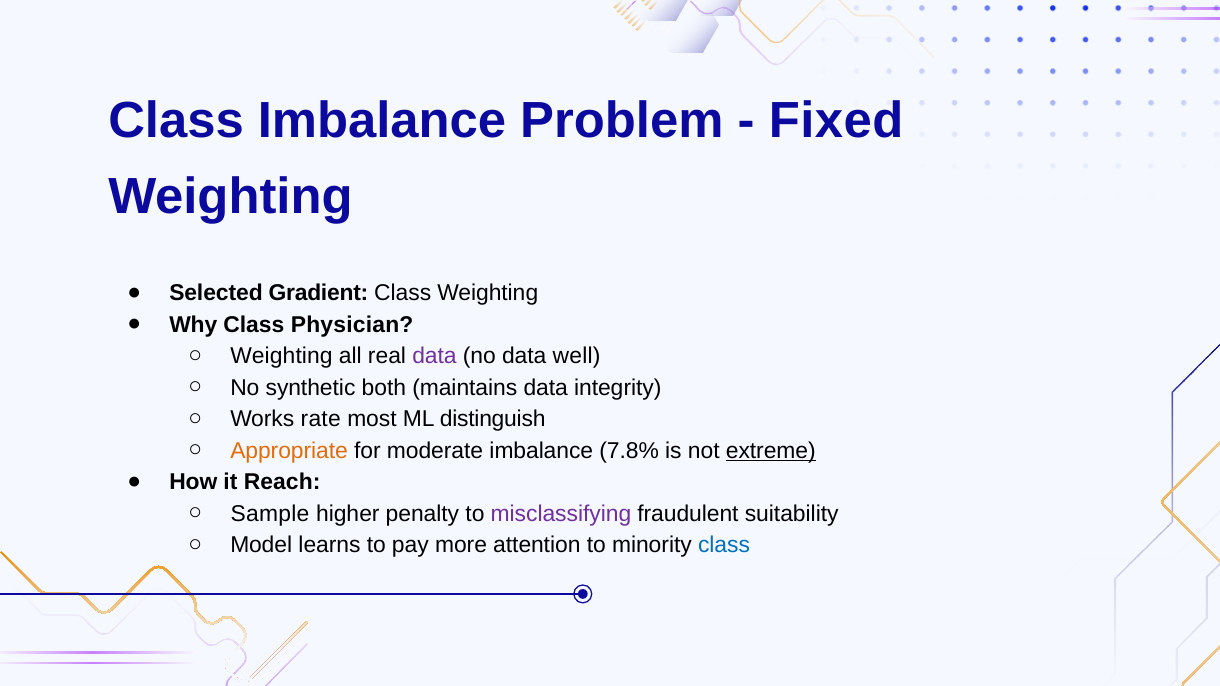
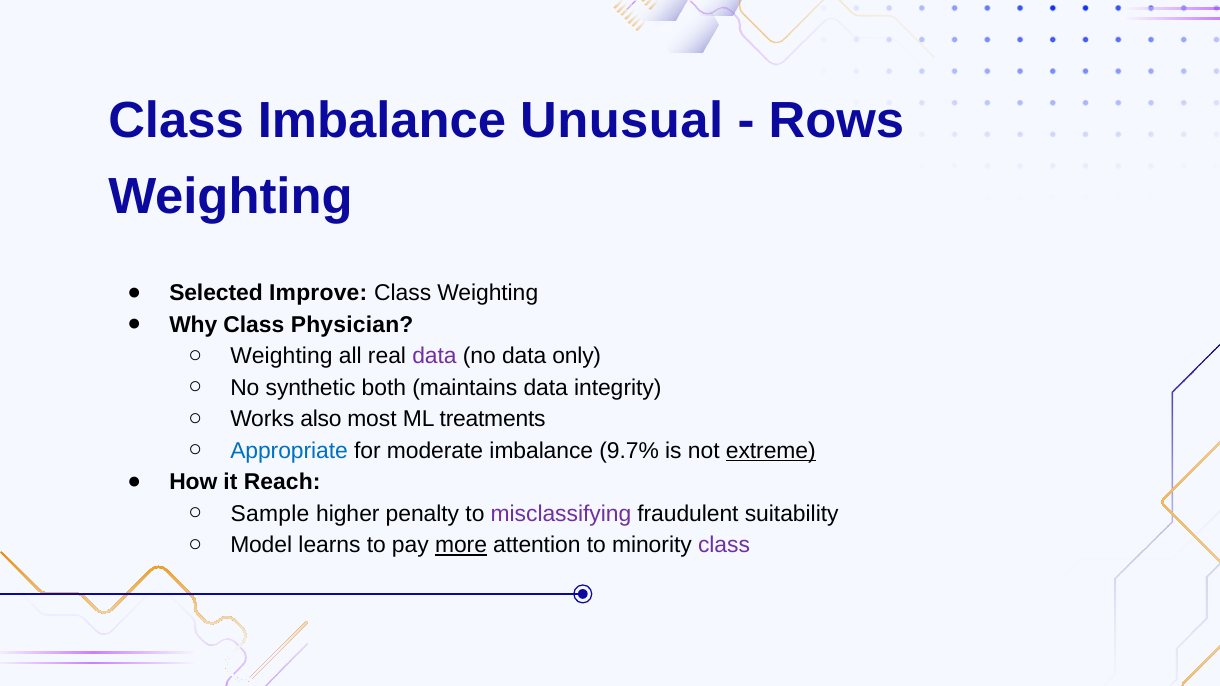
Problem: Problem -> Unusual (622, 121)
Fixed: Fixed -> Rows (836, 121)
Gradient: Gradient -> Improve (318, 293)
well: well -> only (577, 356)
rate: rate -> also (321, 419)
distinguish: distinguish -> treatments (493, 419)
Appropriate colour: orange -> blue (289, 451)
7.8%: 7.8% -> 9.7% (629, 451)
more underline: none -> present (461, 545)
class colour: blue -> purple (724, 545)
